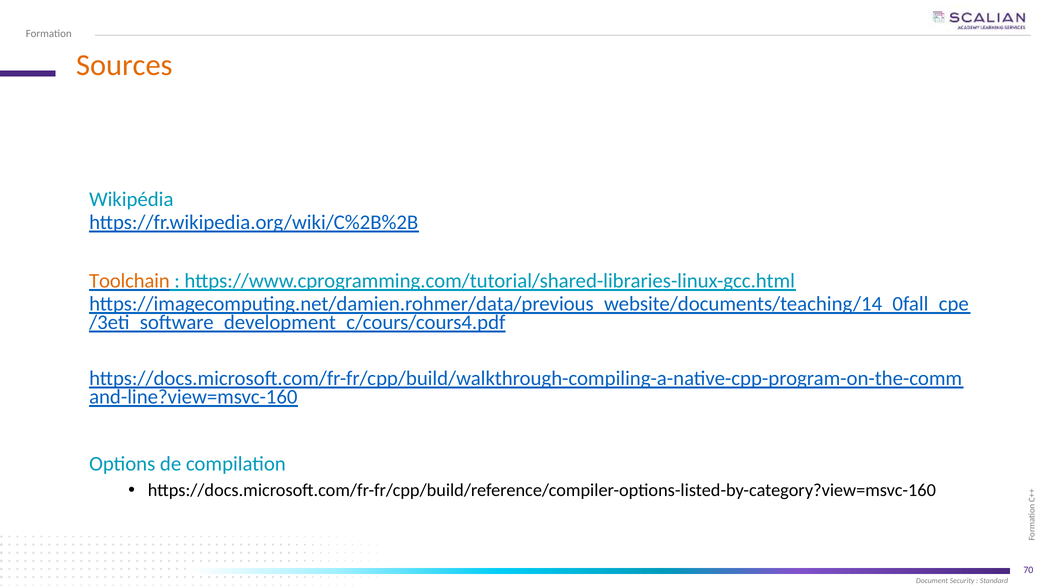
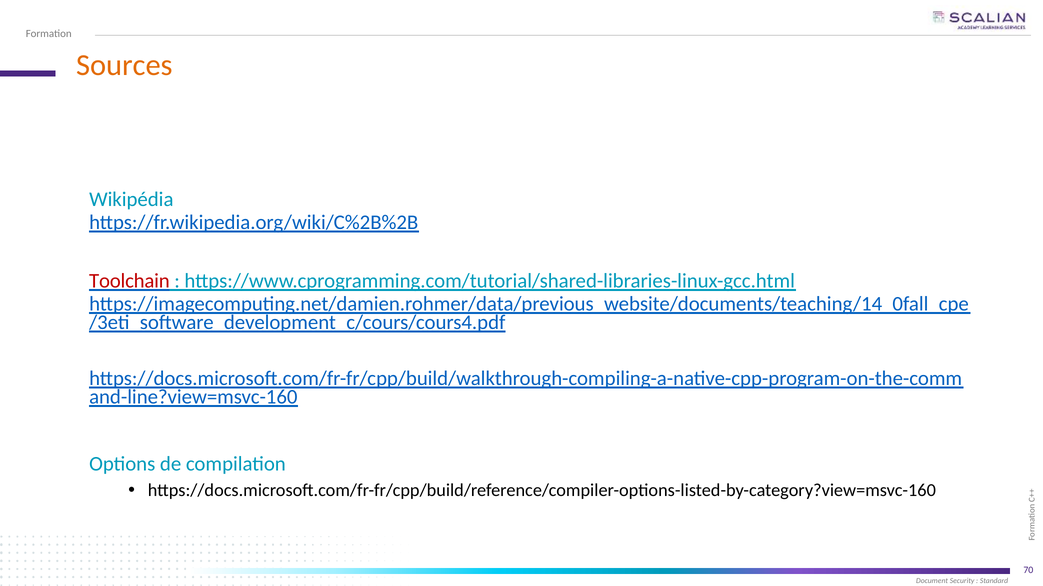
Toolchain colour: orange -> red (129, 281)
